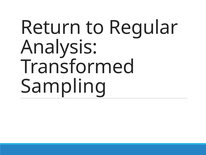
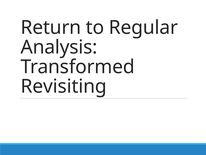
Sampling: Sampling -> Revisiting (64, 86)
